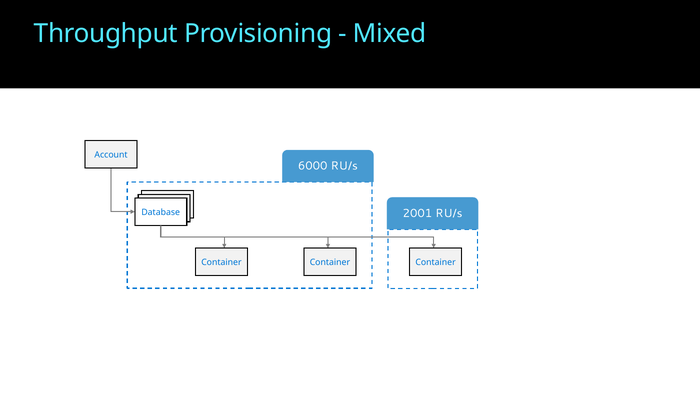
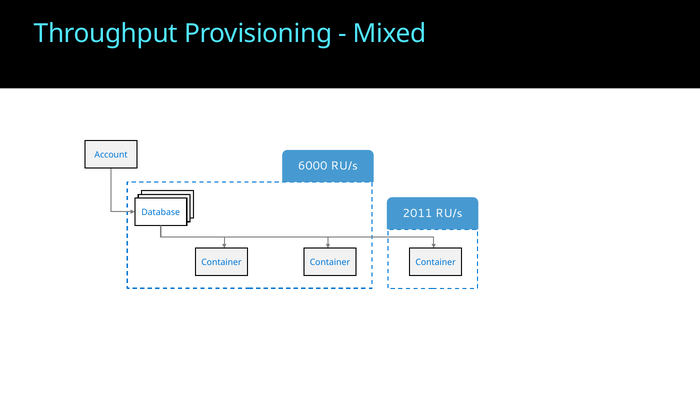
2001: 2001 -> 2011 (417, 213)
